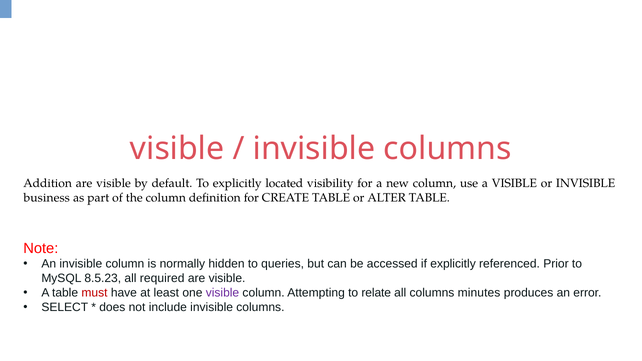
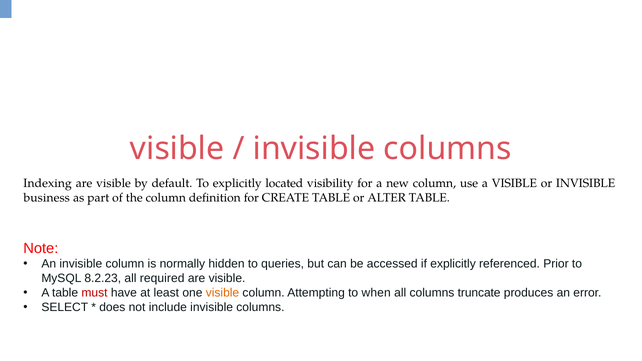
Addition: Addition -> Indexing (48, 183)
8.5.23: 8.5.23 -> 8.2.23 (103, 279)
visible colour: purple -> orange (222, 293)
relate: relate -> when (376, 293)
minutes: minutes -> truncate (479, 293)
